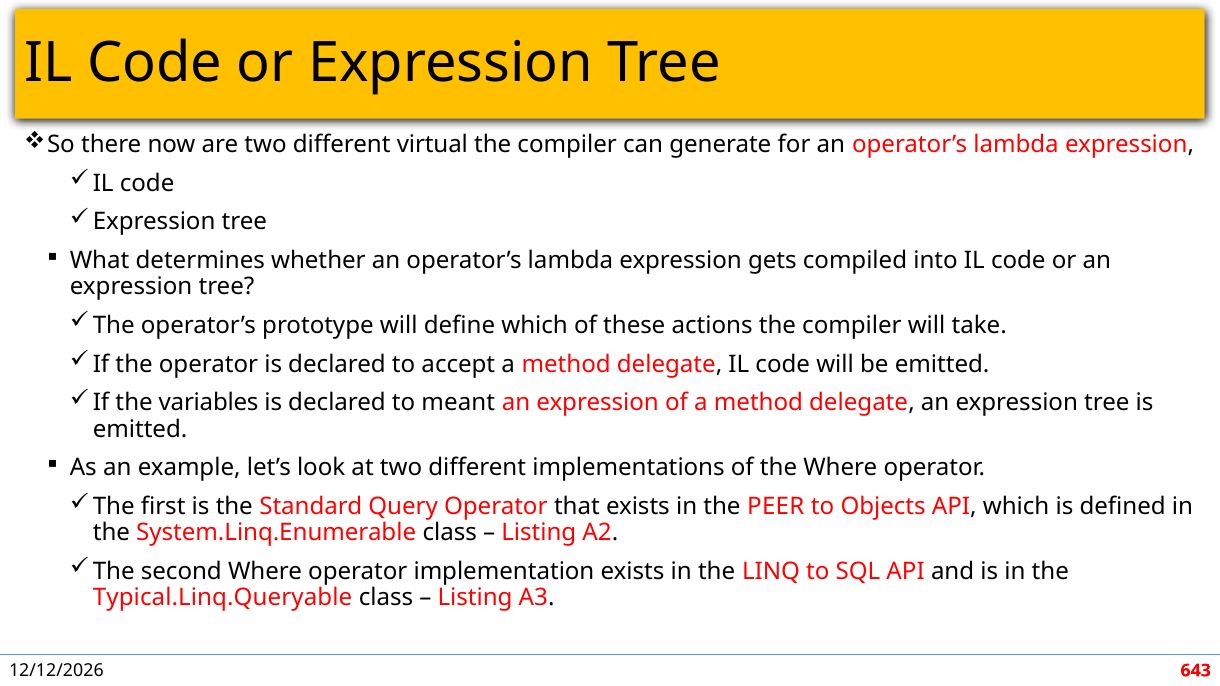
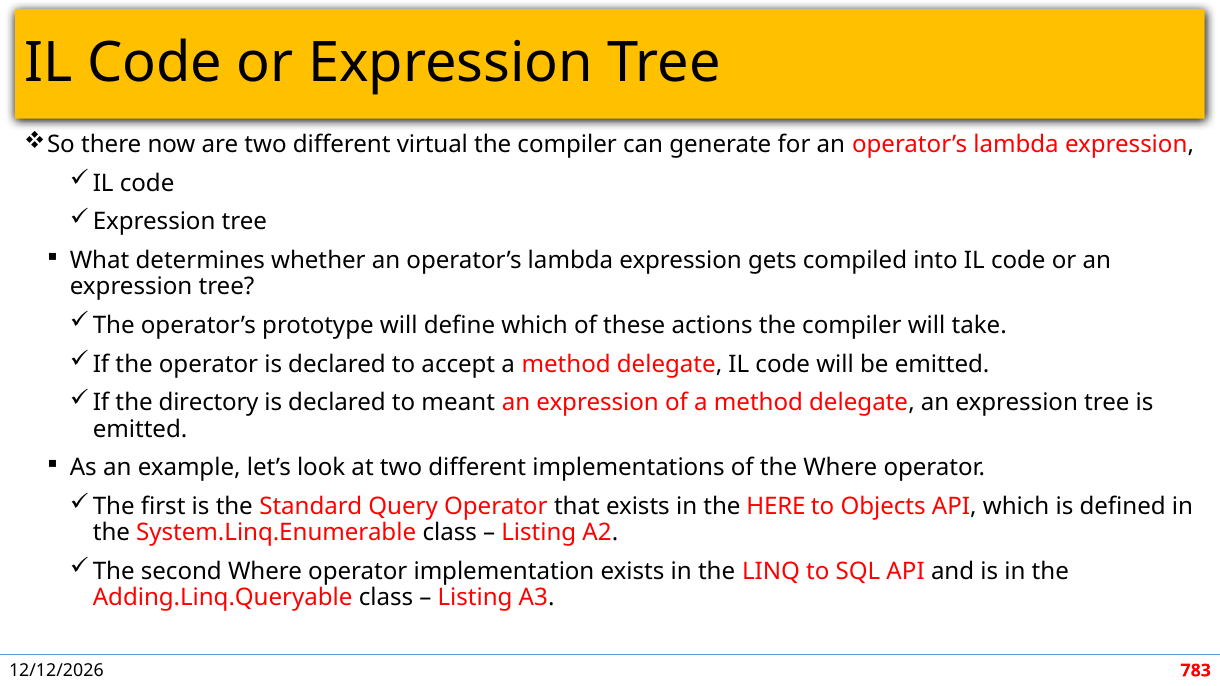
variables: variables -> directory (209, 403)
PEER: PEER -> HERE (776, 507)
Typical.Linq.Queryable: Typical.Linq.Queryable -> Adding.Linq.Queryable (223, 598)
643: 643 -> 783 (1196, 671)
